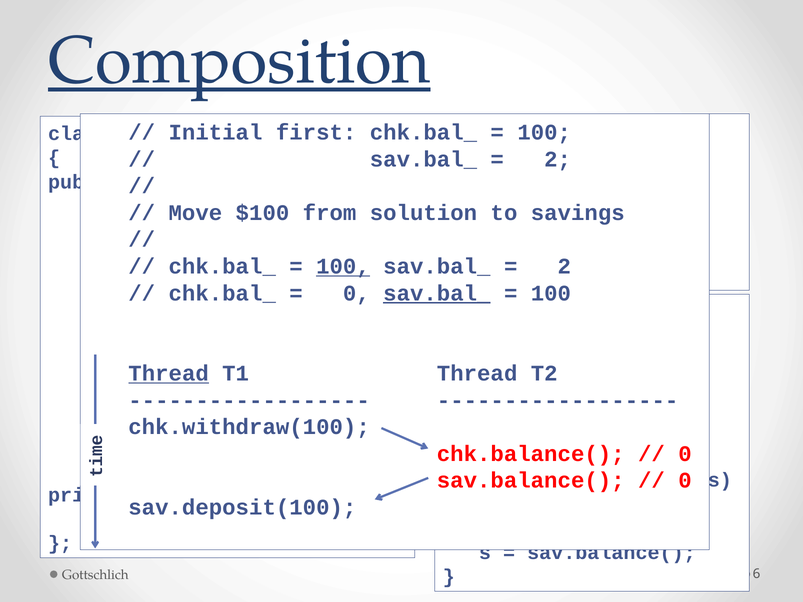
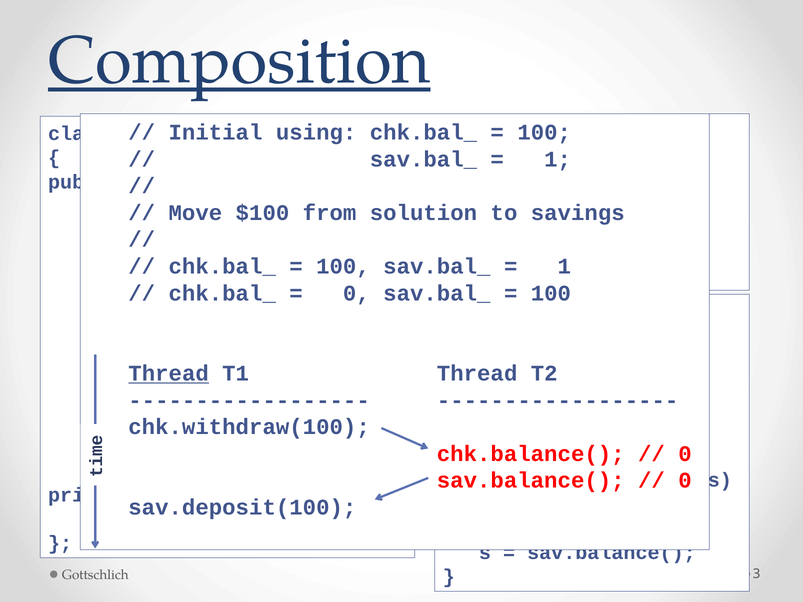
first: first -> using (316, 133)
2: 2 -> 1 (558, 159)
100 underline: present -> none (343, 267)
2: 2 -> 1 (564, 267)
sav.bal_ underline: present -> none (437, 293)
6: 6 -> 3 (756, 574)
